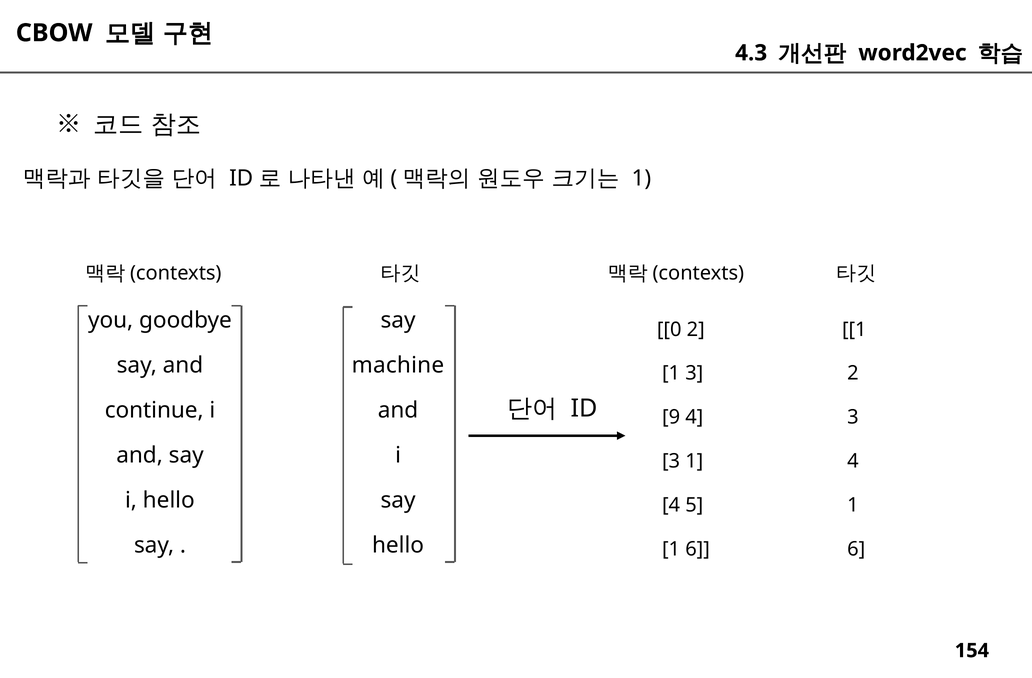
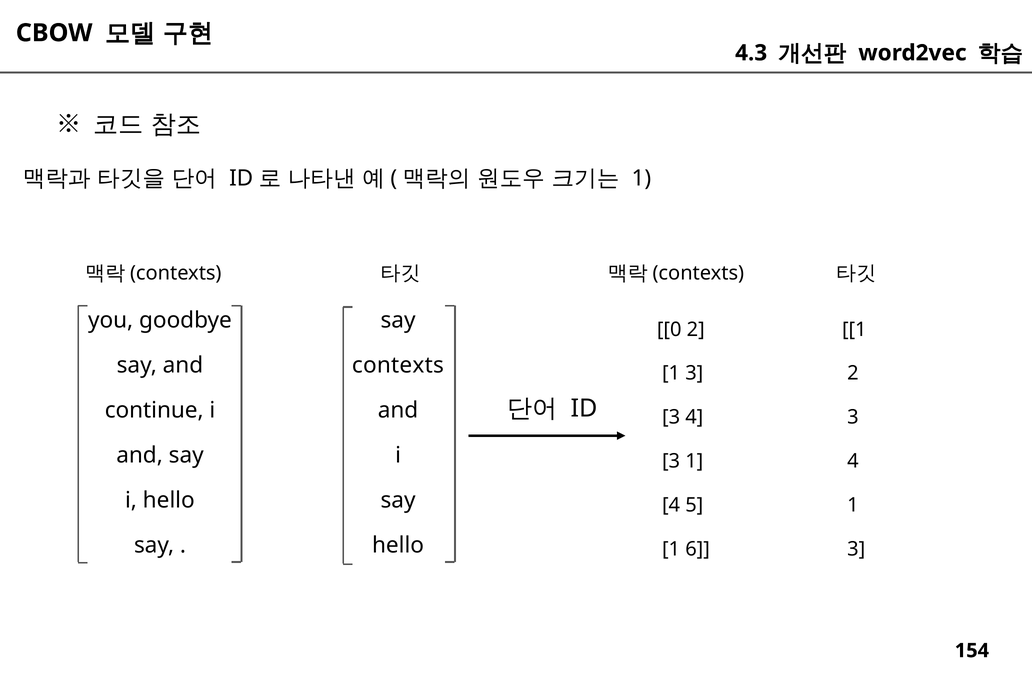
machine: machine -> contexts (398, 365)
9: 9 -> 3 (671, 417)
6: 6 -> 3 (856, 549)
